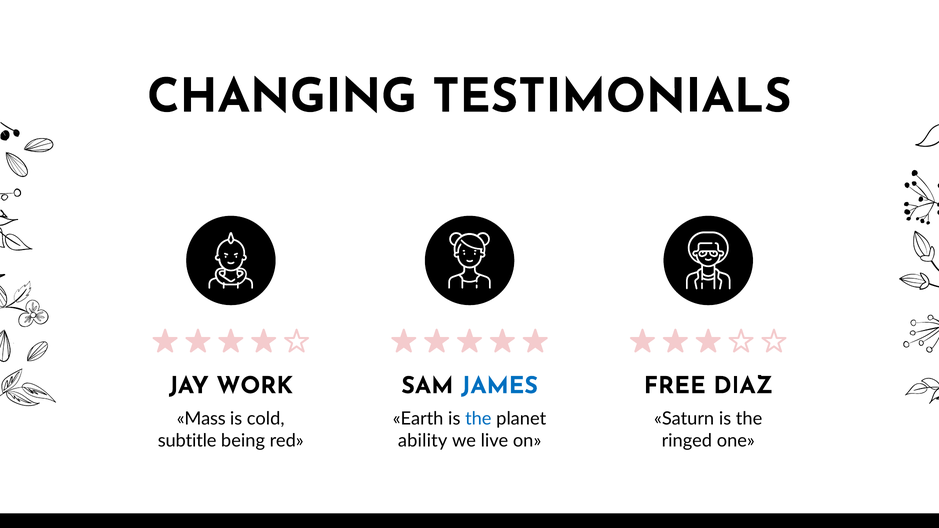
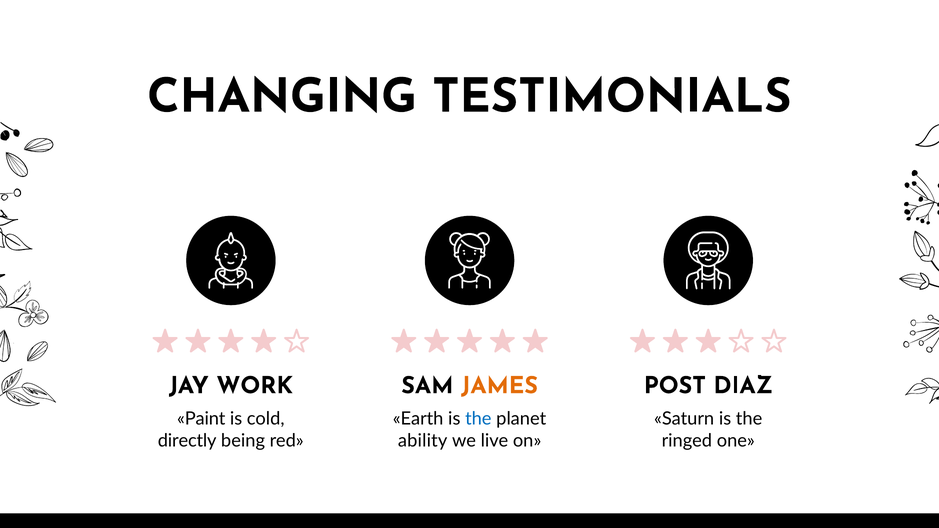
JAMES colour: blue -> orange (500, 386)
FREE: FREE -> POST (675, 386)
Mass: Mass -> Paint (201, 419)
subtitle: subtitle -> directly (187, 441)
